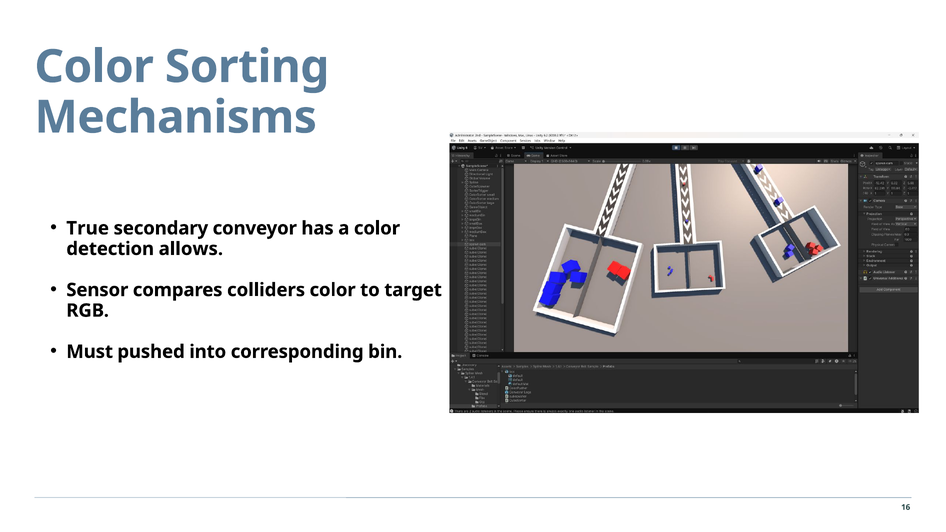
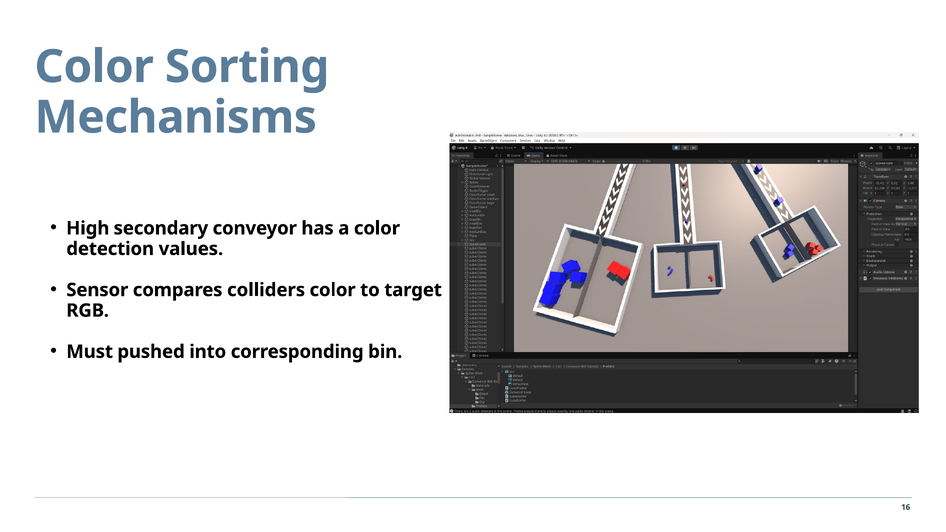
True: True -> High (88, 228)
allows: allows -> values (191, 249)
